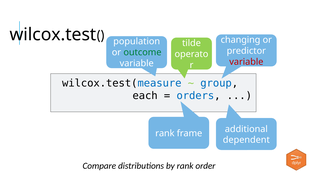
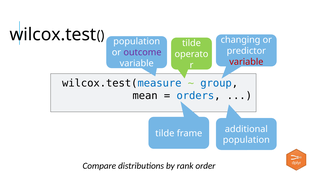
outcome colour: green -> purple (142, 52)
each: each -> mean (145, 96)
rank: rank -> tilde (165, 133)
dependent: dependent -> population (246, 140)
